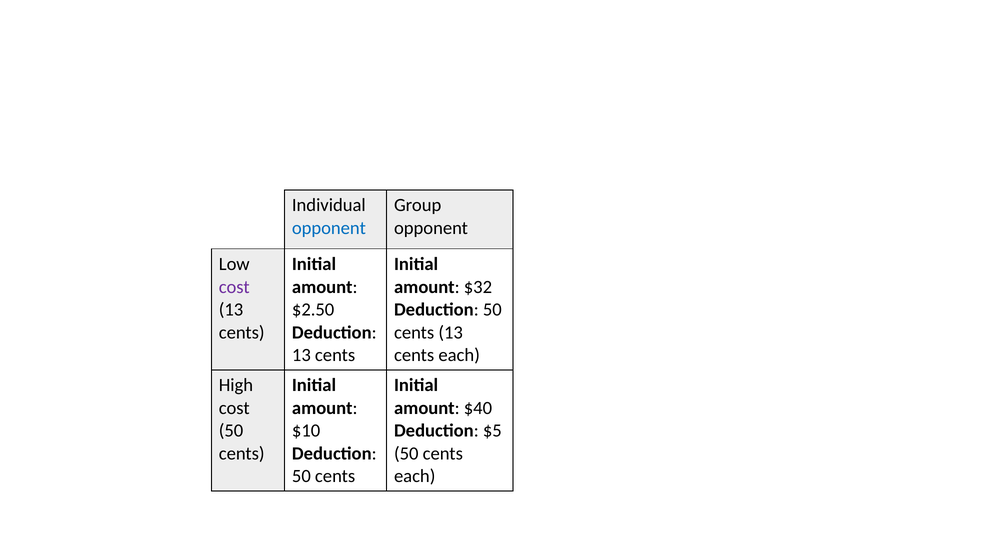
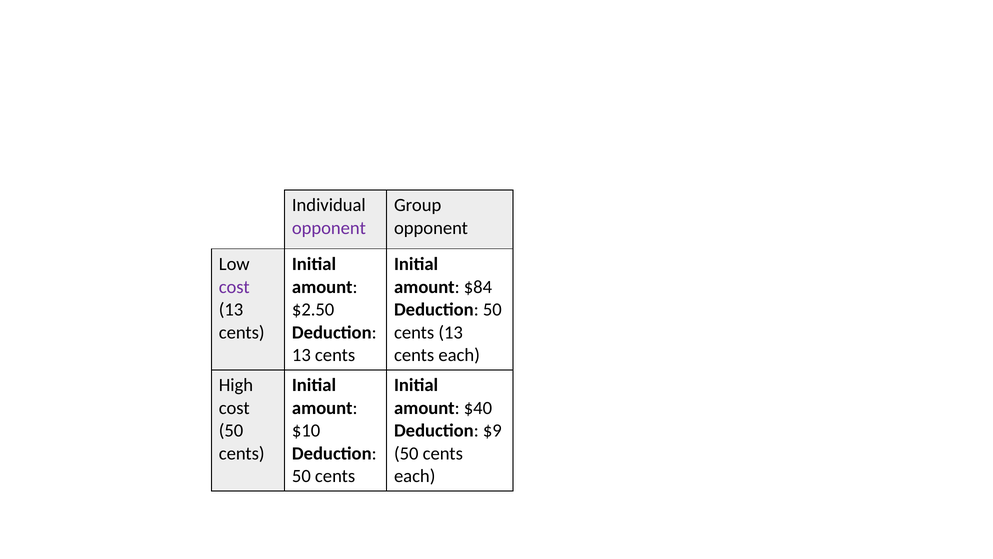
opponent colour: blue -> purple (329, 228)
$32: $32 -> $84 (478, 287)
$5: $5 -> $9 (492, 430)
